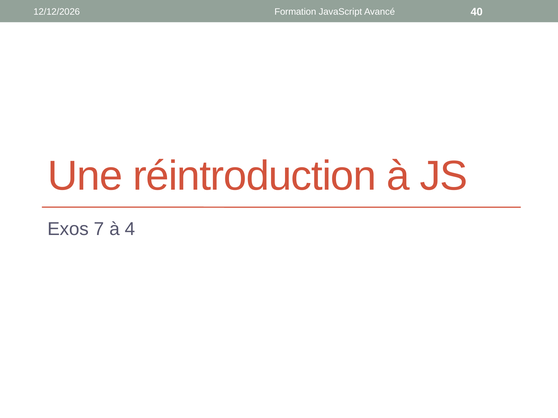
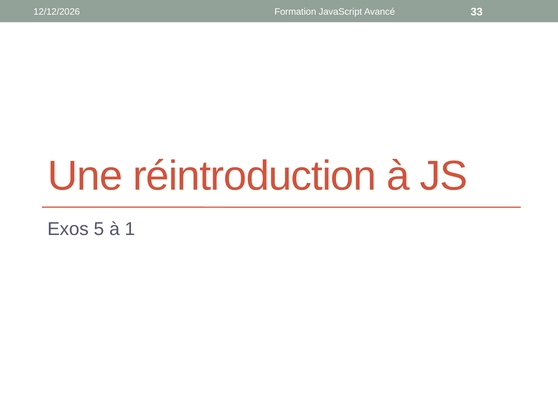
40: 40 -> 33 (477, 12)
7: 7 -> 5 (99, 229)
4: 4 -> 1 (130, 229)
